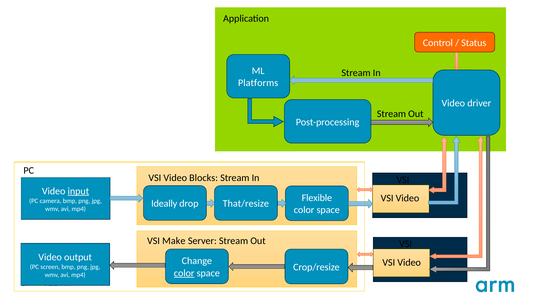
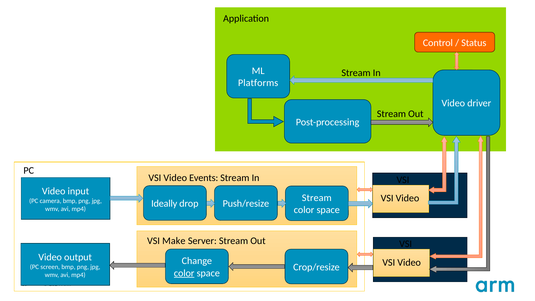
Blocks: Blocks -> Events (204, 178)
input underline: present -> none (78, 191)
Flexible: Flexible -> Stream (317, 198)
That/resize: That/resize -> Push/resize (246, 204)
